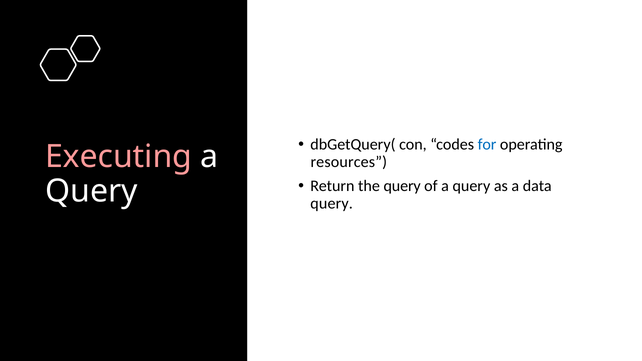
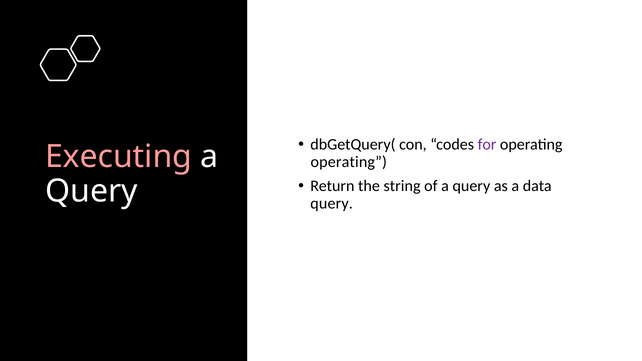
for colour: blue -> purple (487, 145)
resources: resources -> operating (349, 162)
the query: query -> string (402, 186)
